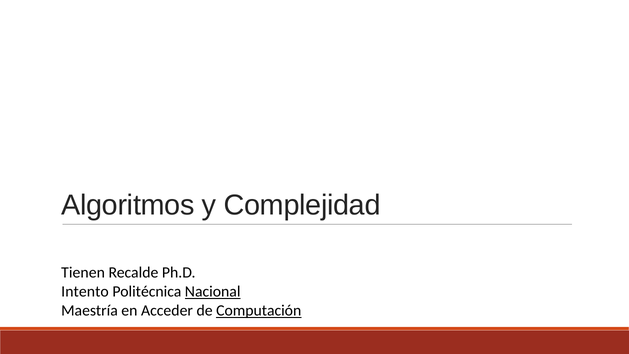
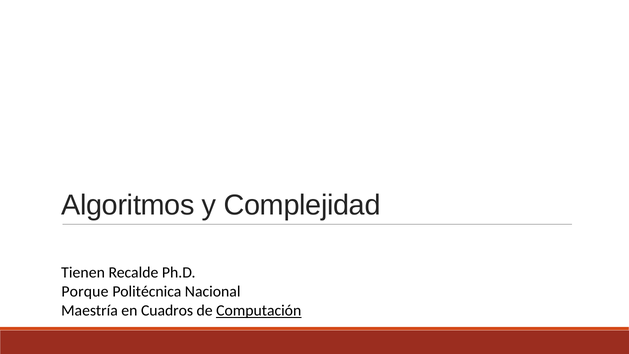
Intento: Intento -> Porque (85, 291)
Nacional underline: present -> none (213, 291)
Acceder: Acceder -> Cuadros (167, 310)
